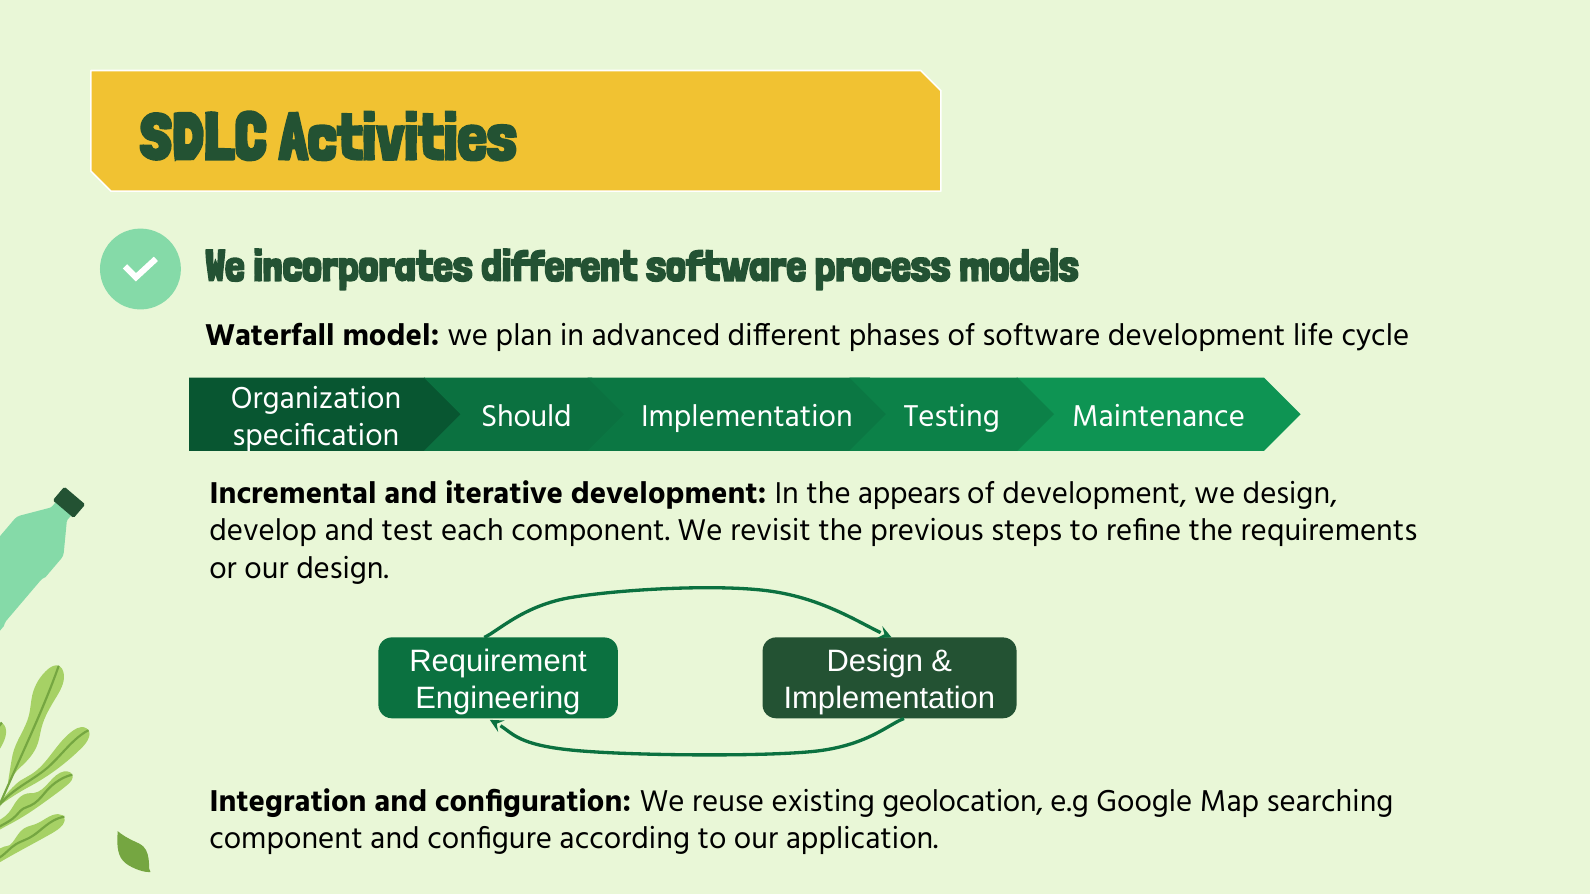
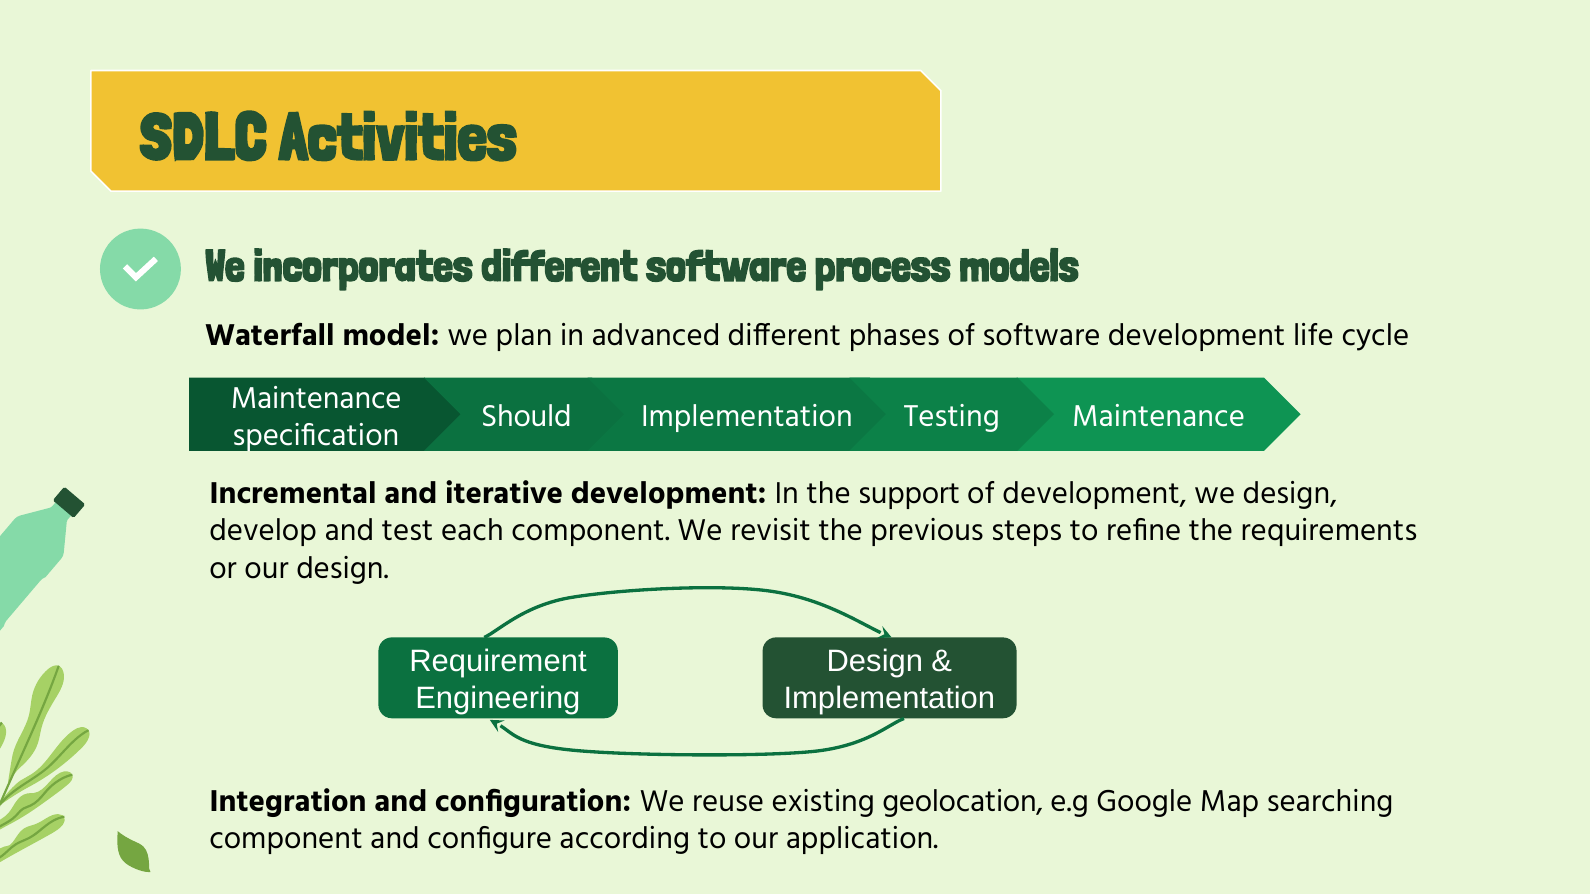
Organization: Organization -> Maintenance (316, 398)
appears: appears -> support (909, 494)
